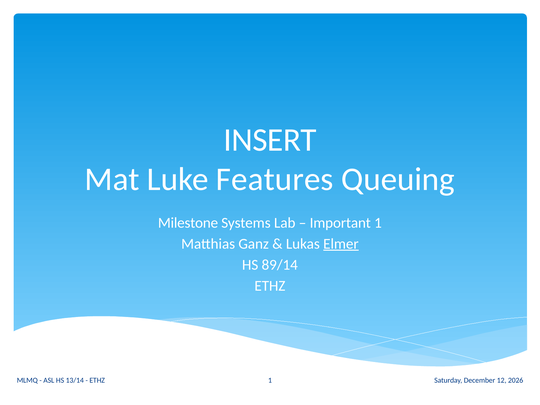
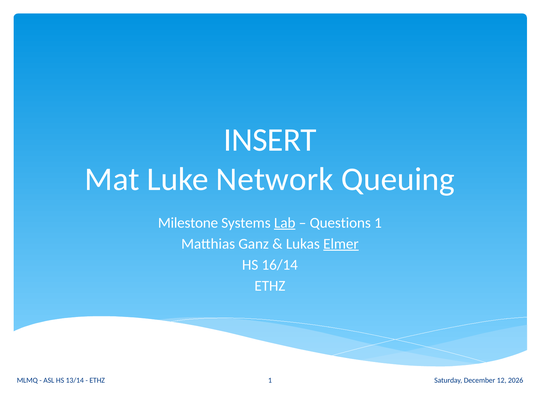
Features: Features -> Network (275, 179)
Lab underline: none -> present (285, 223)
Important: Important -> Questions (340, 223)
89/14: 89/14 -> 16/14 (280, 265)
